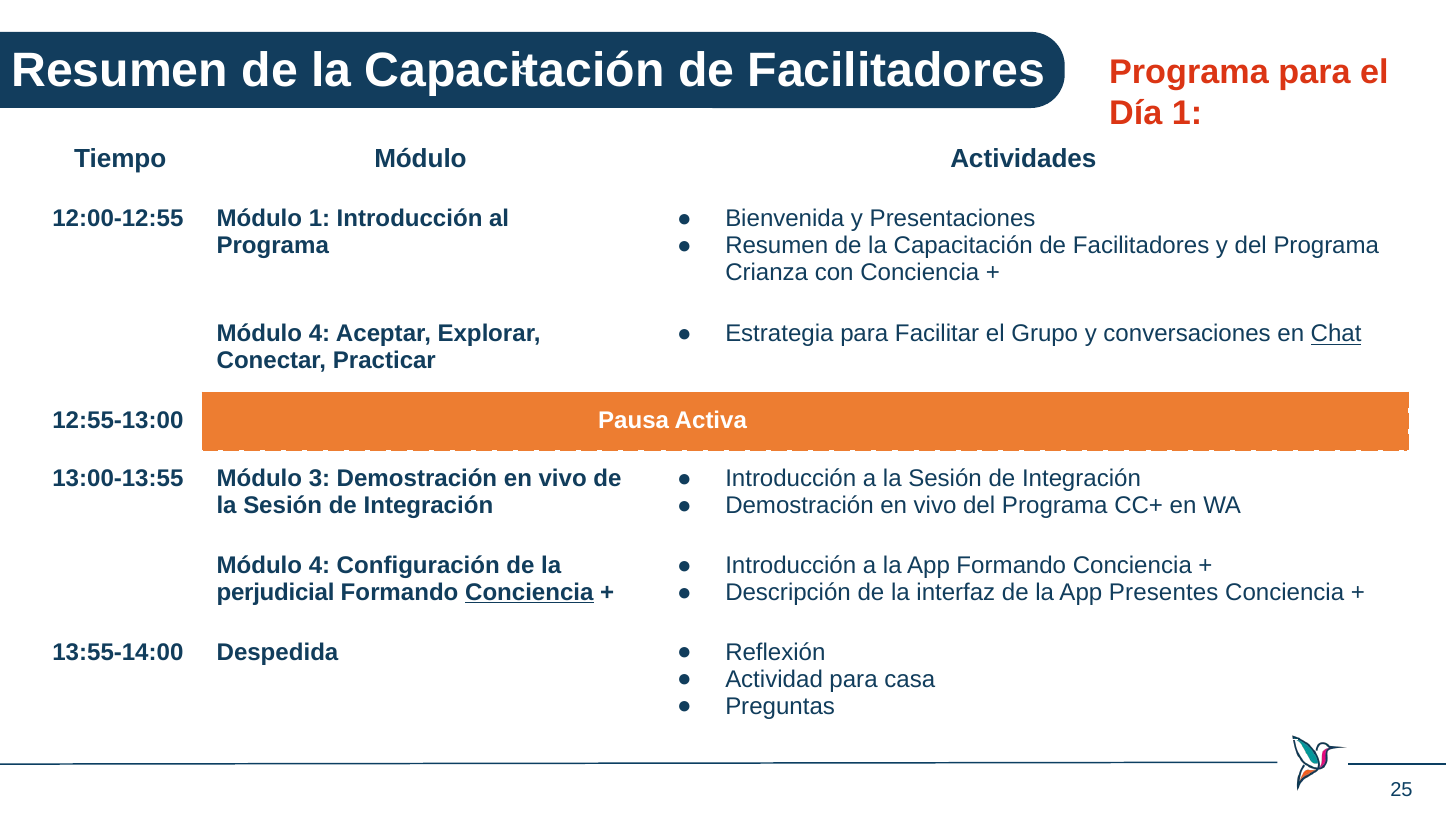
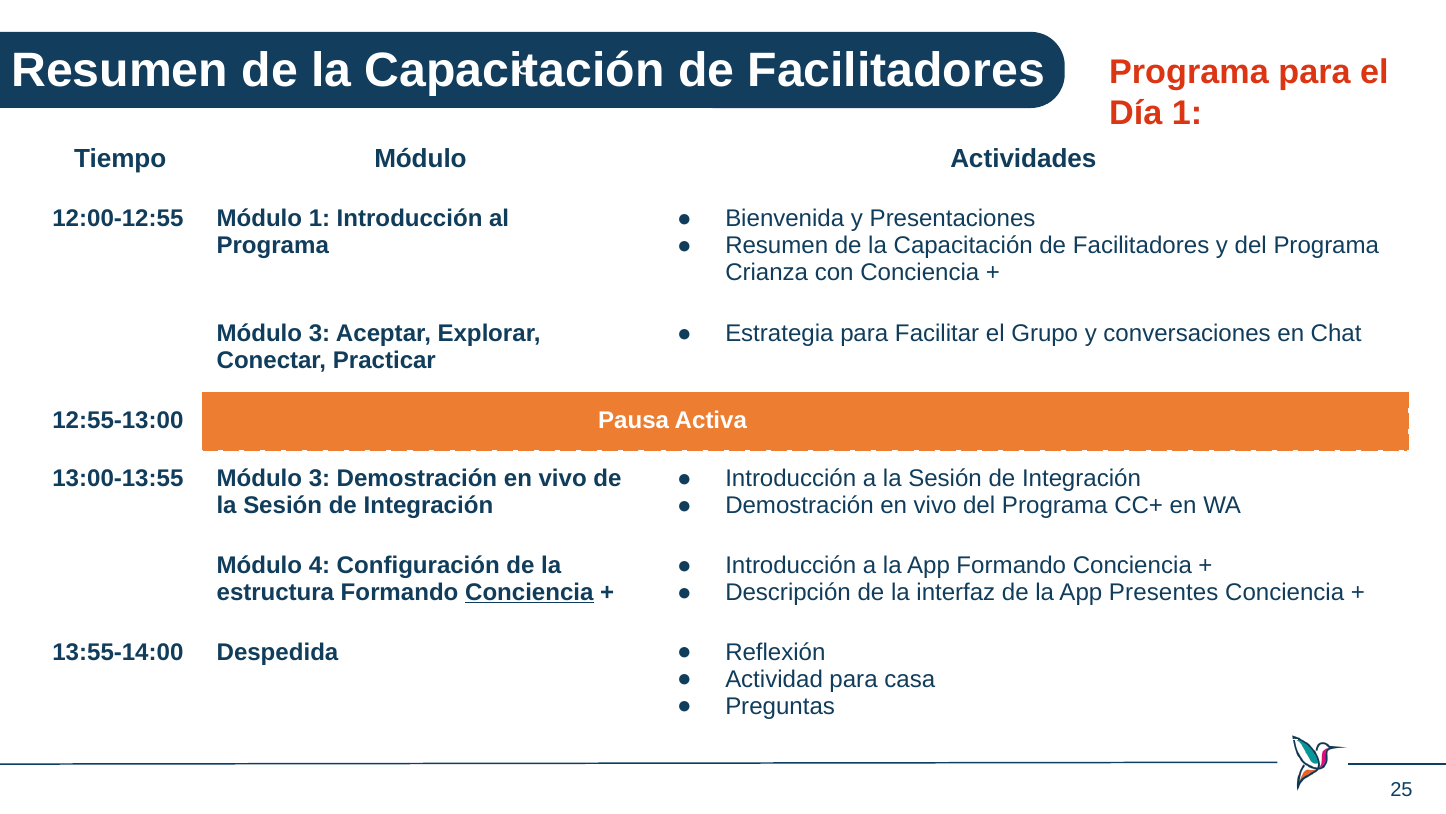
Chat underline: present -> none (1336, 334)
4: 4 -> 3 (319, 334)
perjudicial: perjudicial -> estructura (275, 592)
